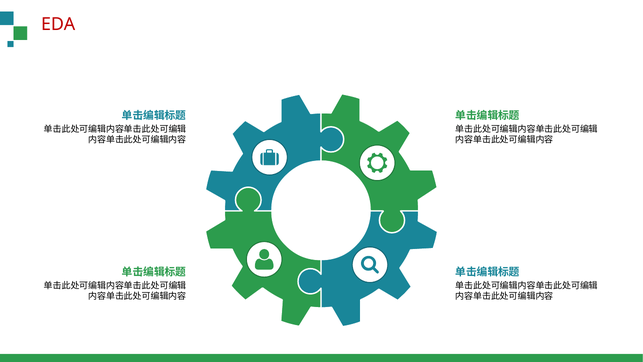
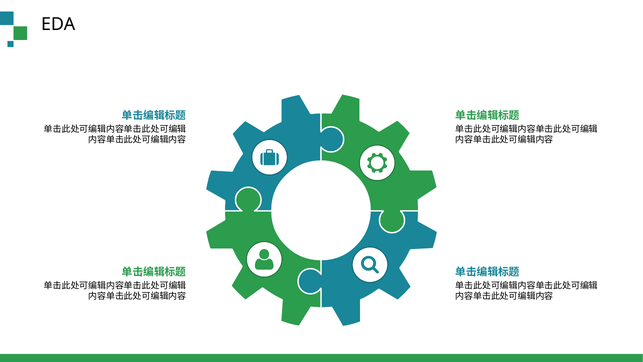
EDA colour: red -> black (58, 24)
